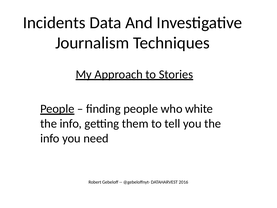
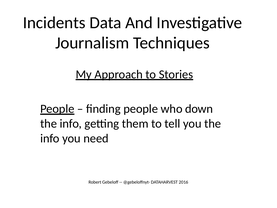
white: white -> down (199, 109)
